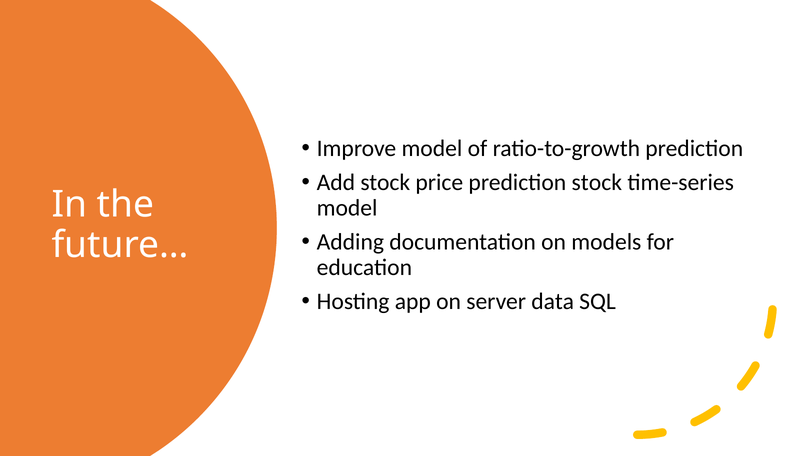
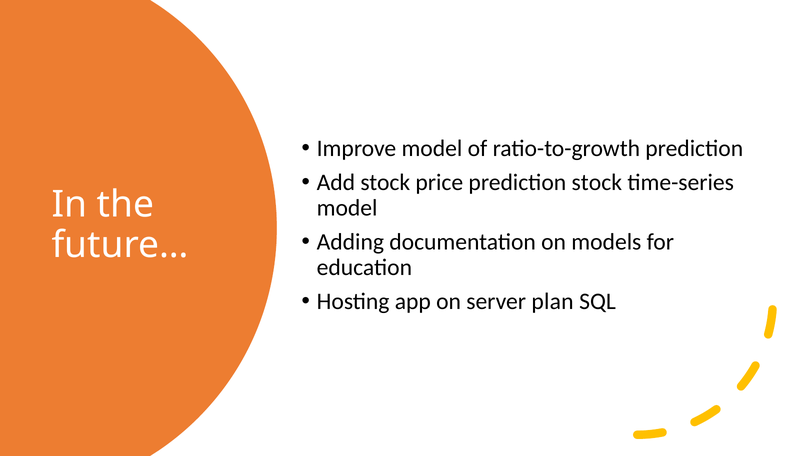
data: data -> plan (553, 301)
